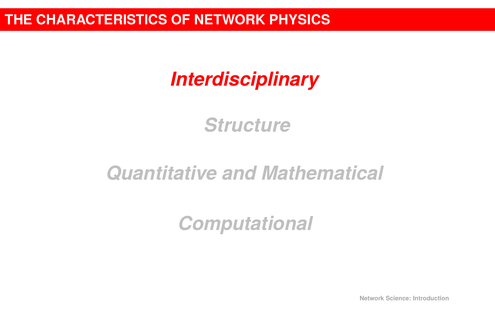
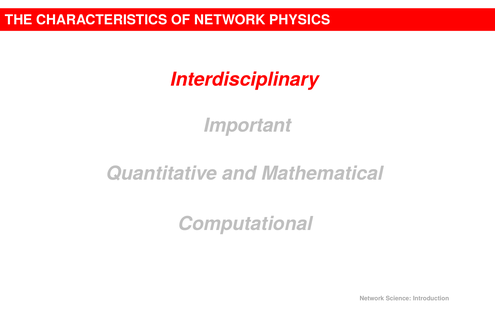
Structure: Structure -> Important (248, 126)
